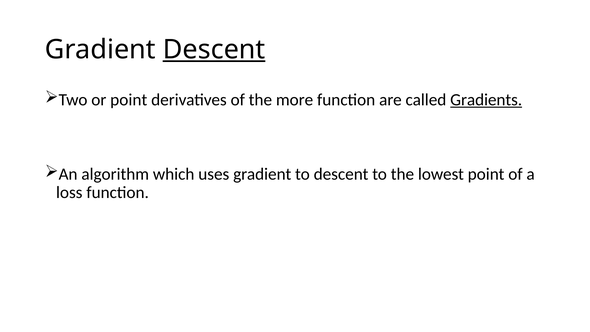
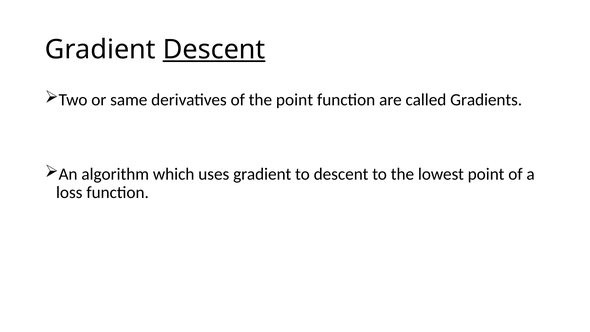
or point: point -> same (129, 100)
the more: more -> point (295, 100)
Gradients underline: present -> none (486, 100)
